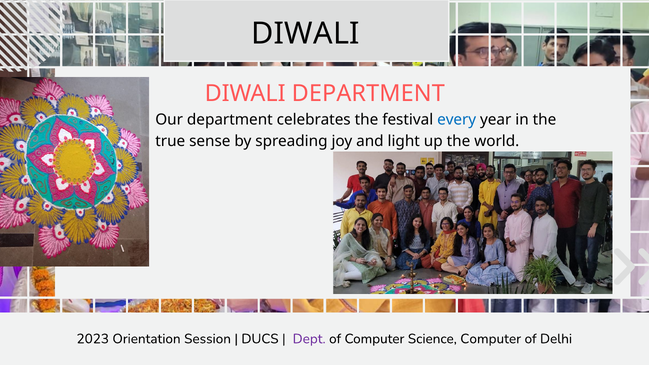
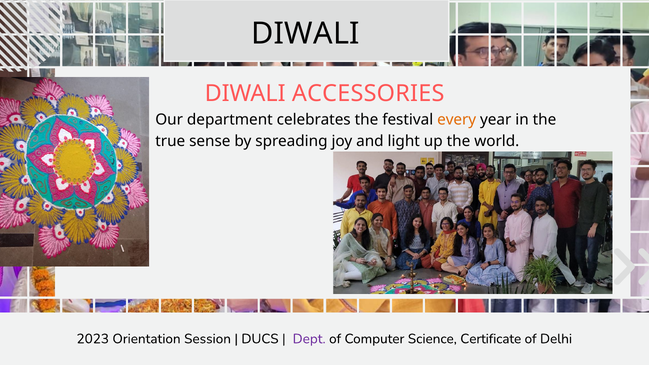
DIWALI DEPARTMENT: DEPARTMENT -> ACCESSORIES (368, 94)
every colour: blue -> orange (457, 120)
Science Computer: Computer -> Certificate (491, 339)
